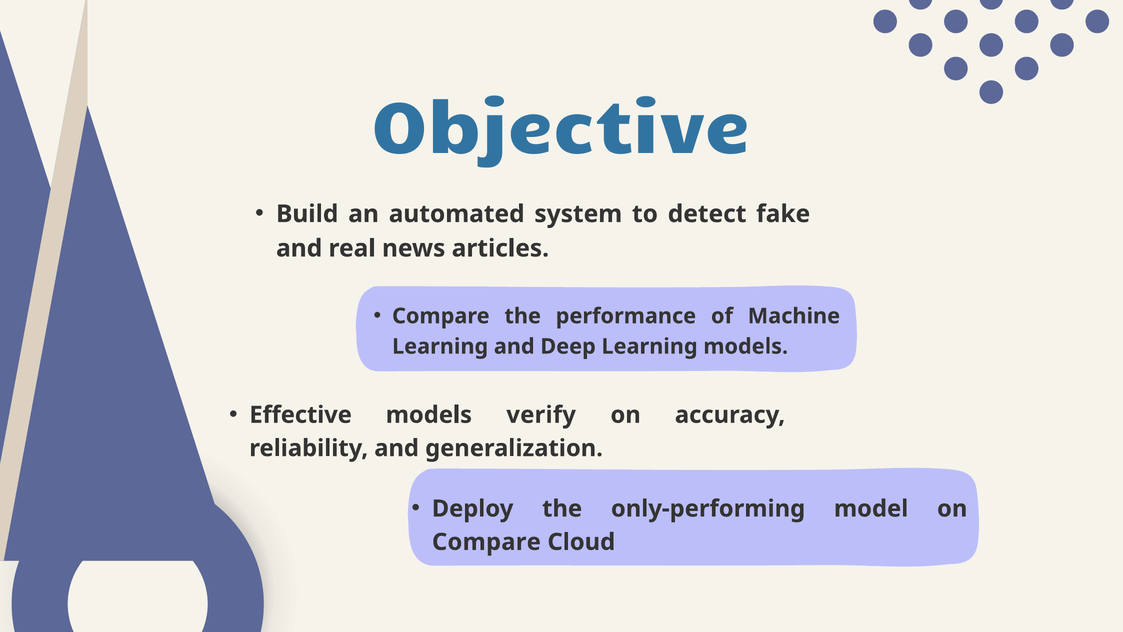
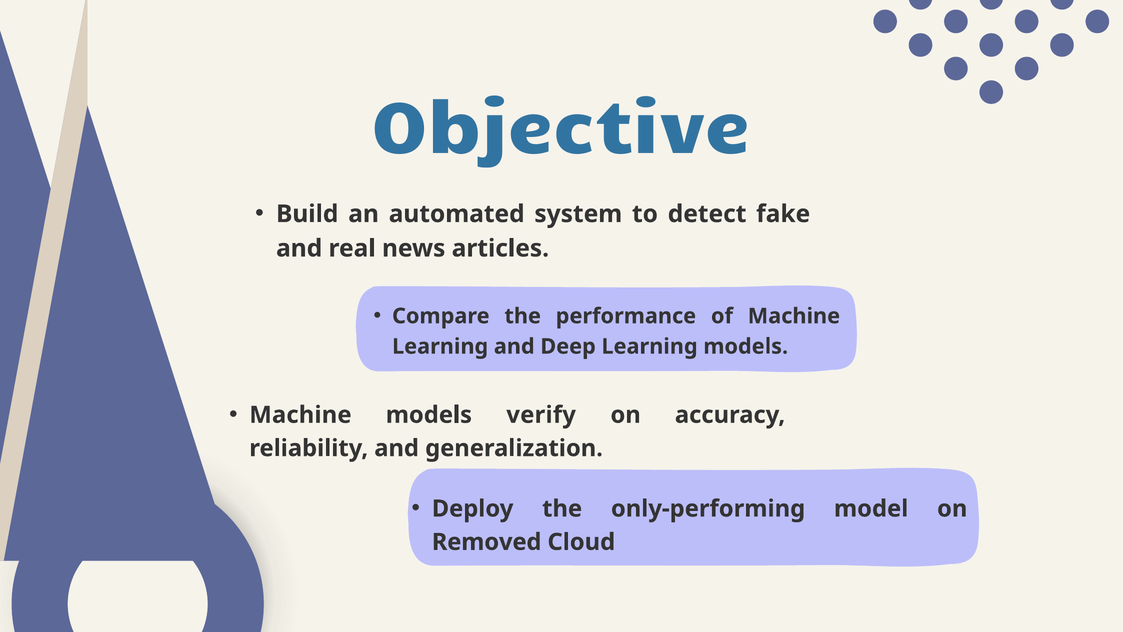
Effective: Effective -> Machine (300, 415)
Compare: Compare -> Removed (487, 542)
